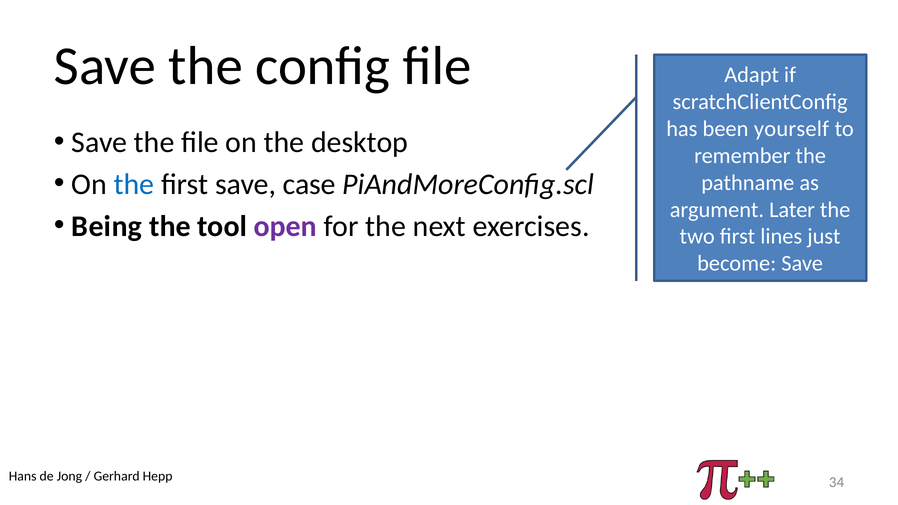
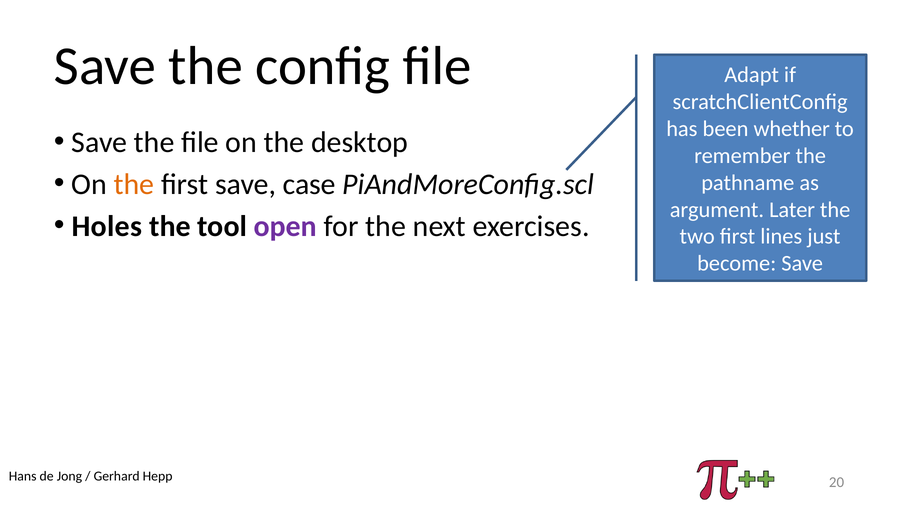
yourself: yourself -> whether (792, 129)
the colour: blue -> orange (134, 184)
Being: Being -> Holes (107, 226)
34: 34 -> 20 (837, 482)
